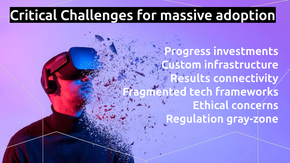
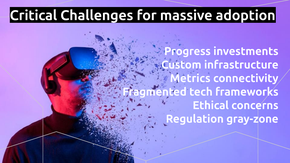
Results: Results -> Metrics (190, 78)
